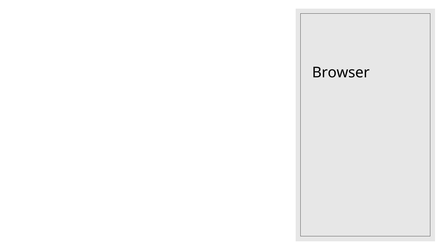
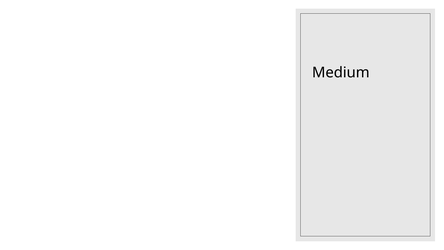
Browser: Browser -> Medium (341, 72)
